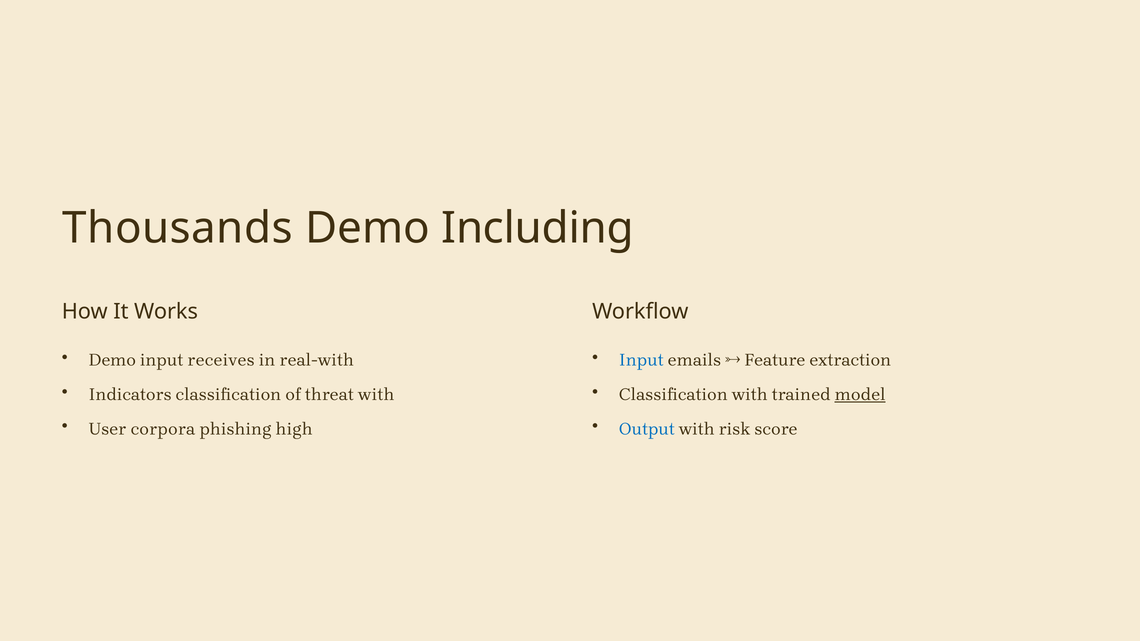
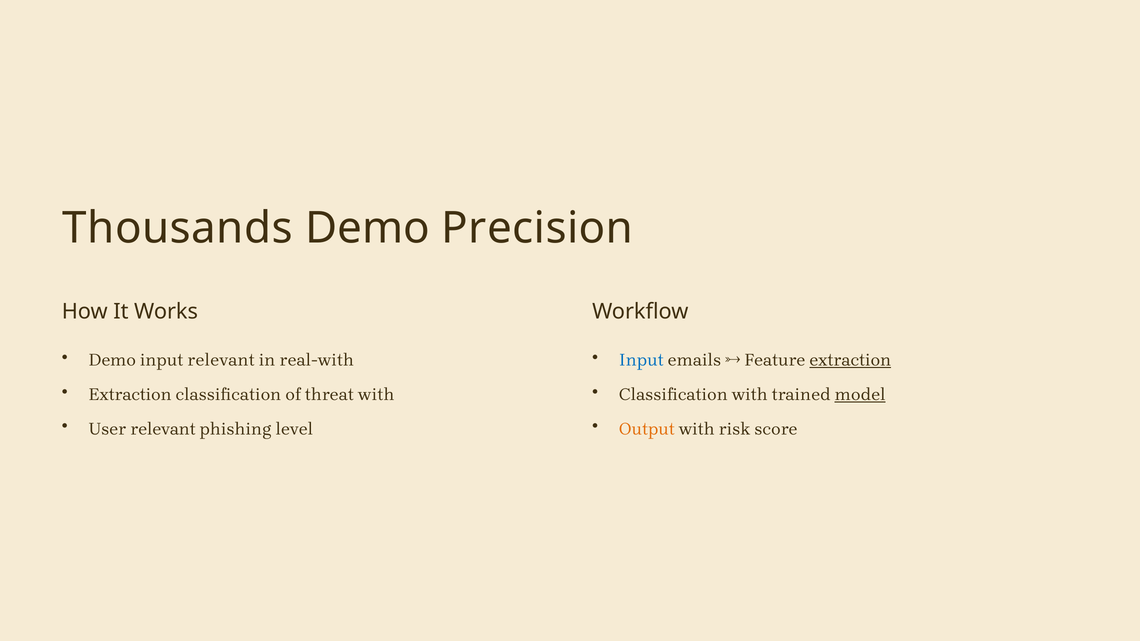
Including: Including -> Precision (537, 228)
input receives: receives -> relevant (221, 360)
extraction underline: none -> present (850, 360)
Indicators: Indicators -> Extraction (130, 395)
User corpora: corpora -> relevant (163, 429)
high: high -> level (294, 429)
Output colour: blue -> orange (647, 429)
